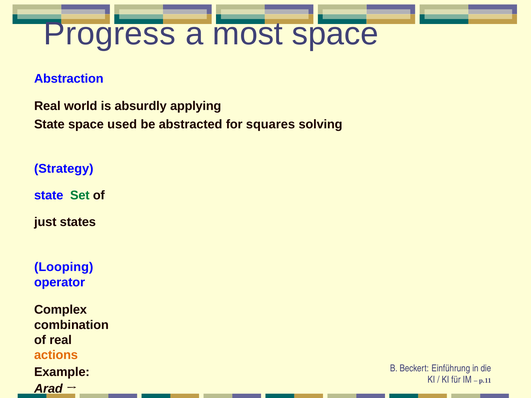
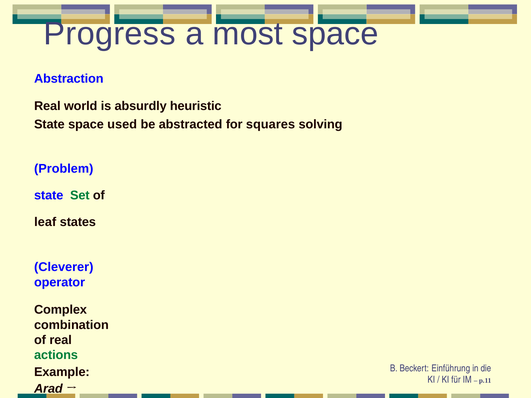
applying: applying -> heuristic (196, 106)
Strategy: Strategy -> Problem (64, 169)
just: just -> leaf (45, 222)
Looping: Looping -> Cleverer (64, 267)
actions colour: orange -> green (56, 355)
